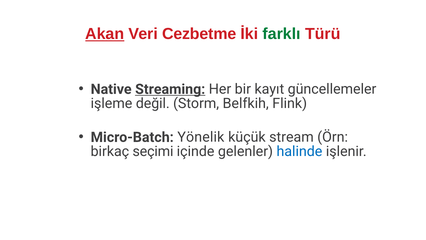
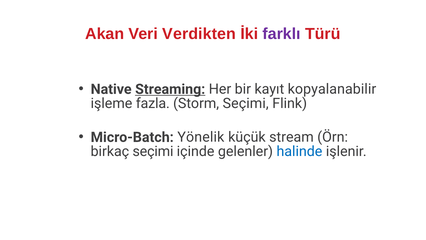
Akan underline: present -> none (105, 34)
Cezbetme: Cezbetme -> Verdikten (199, 34)
farklı colour: green -> purple (282, 34)
güncellemeler: güncellemeler -> kopyalanabilir (332, 89)
değil: değil -> fazla (153, 103)
Storm Belfkih: Belfkih -> Seçimi (246, 103)
